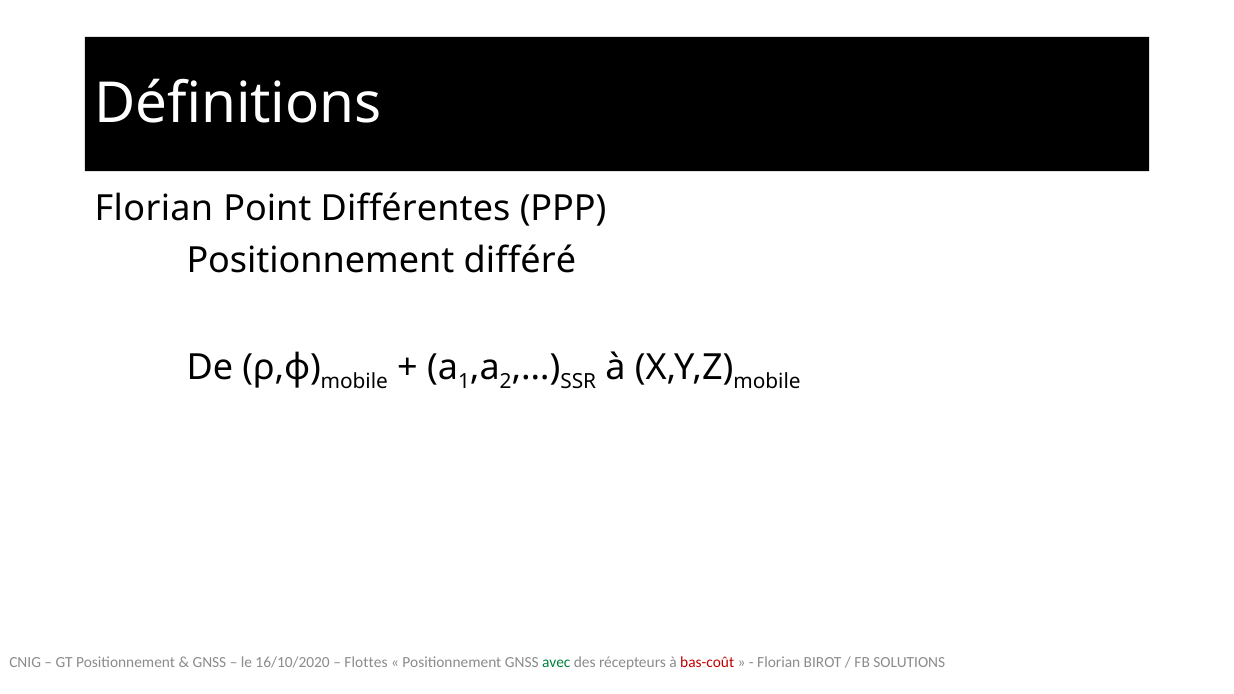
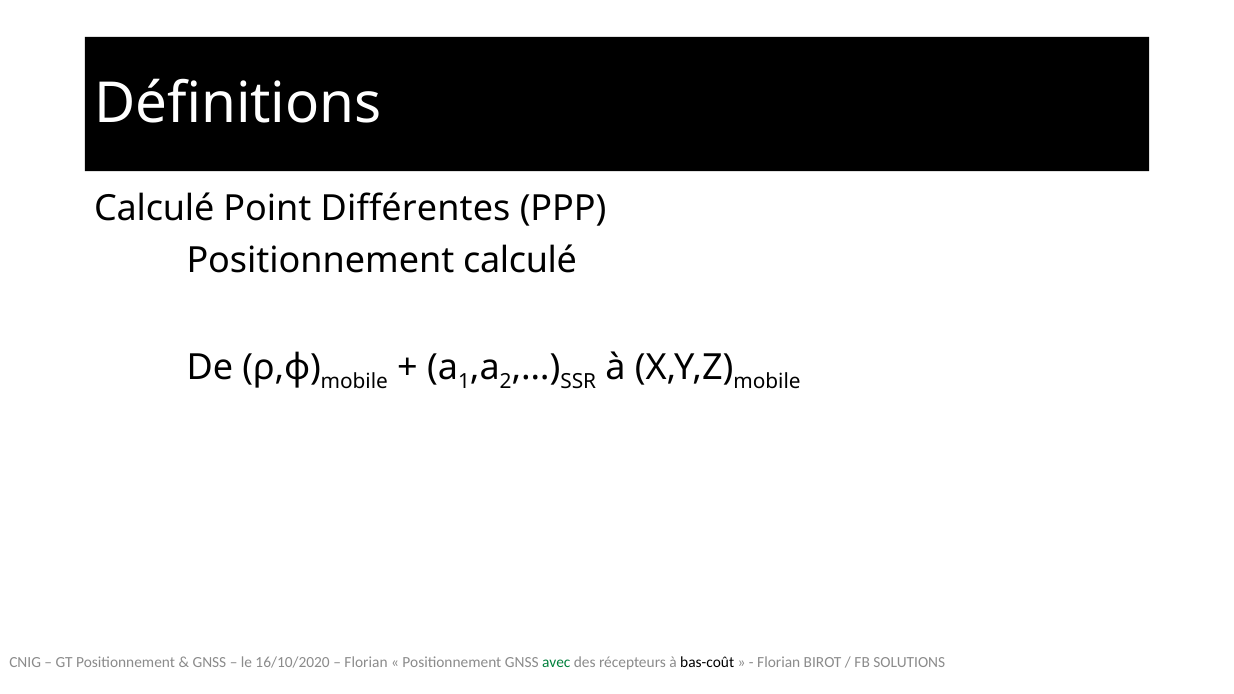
Florian: Florian -> Calculé (154, 209)
Positionnement différé: différé -> calculé (520, 260)
Flottes: Flottes -> Florian (366, 663)
bas-coût colour: red -> black (707, 663)
